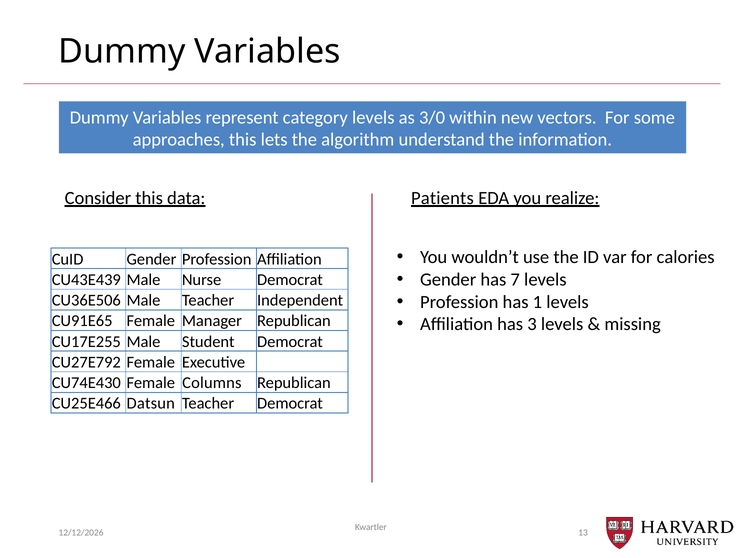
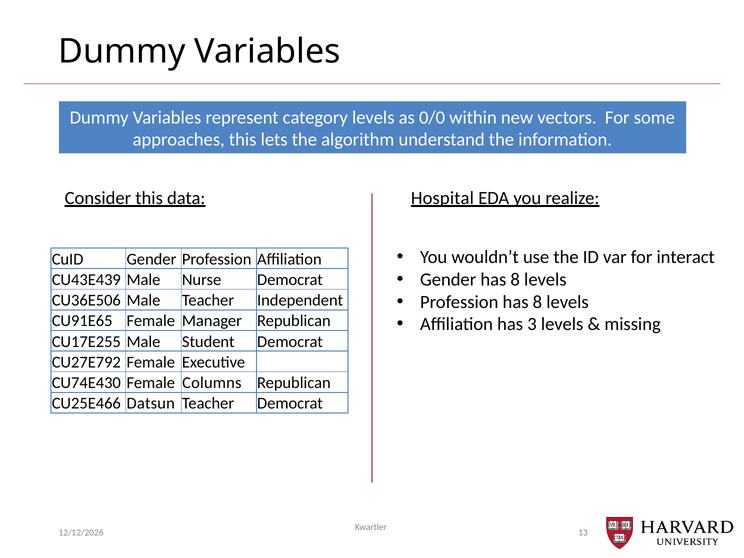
3/0: 3/0 -> 0/0 (432, 117)
Patients: Patients -> Hospital (442, 198)
calories: calories -> interact (686, 257)
Gender has 7: 7 -> 8 (515, 280)
Profession has 1: 1 -> 8 (537, 302)
